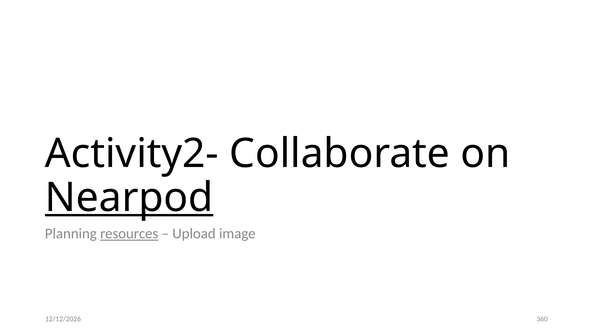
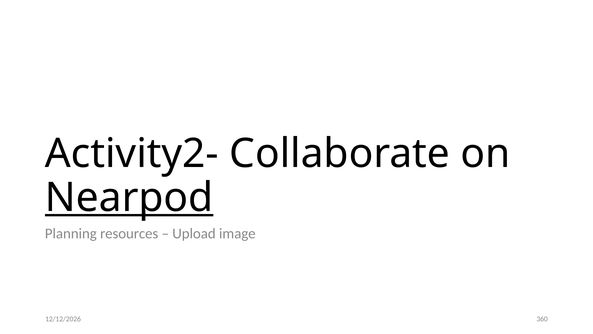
resources underline: present -> none (129, 233)
